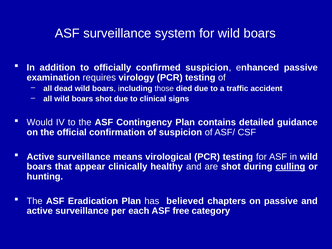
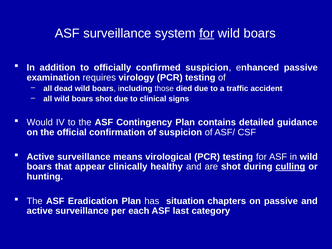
for underline: none -> present (207, 33)
believed: believed -> situation (185, 201)
free: free -> last (181, 211)
